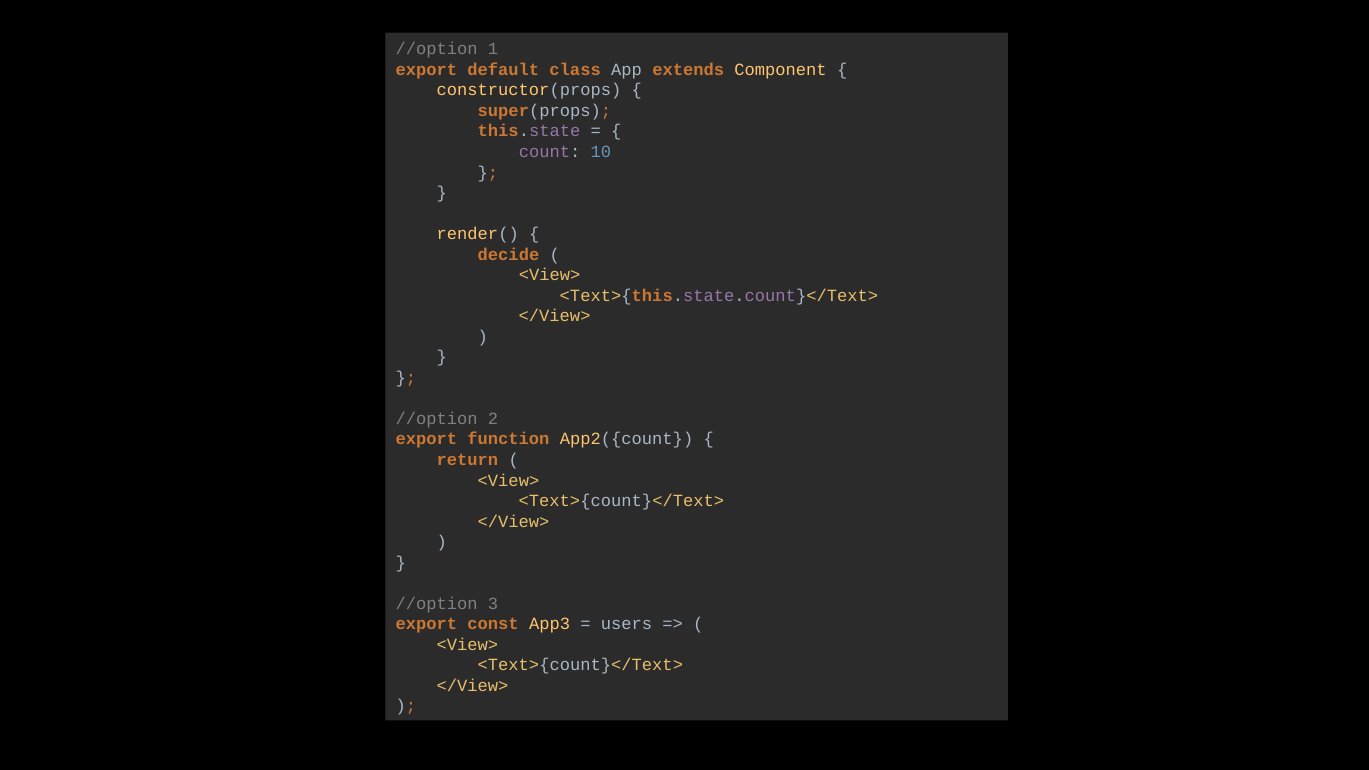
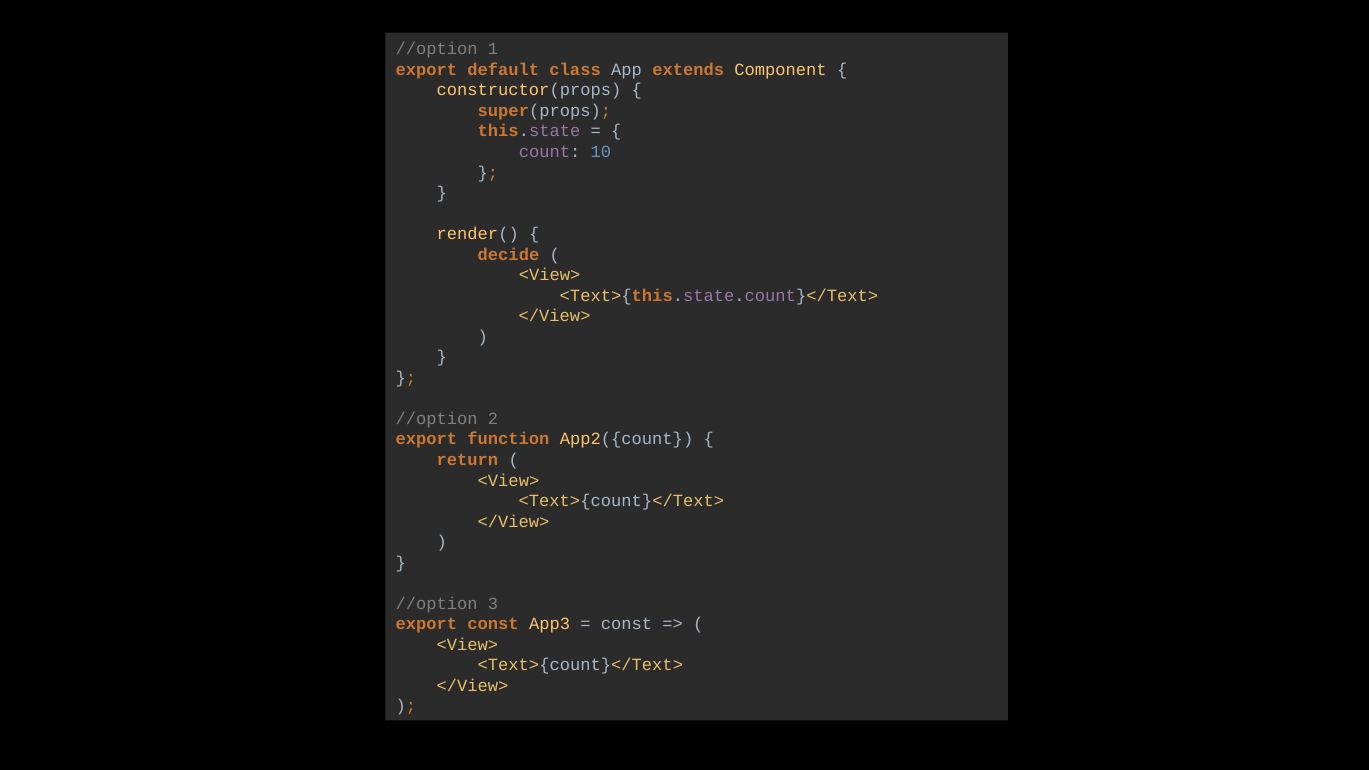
users: users -> const (627, 624)
